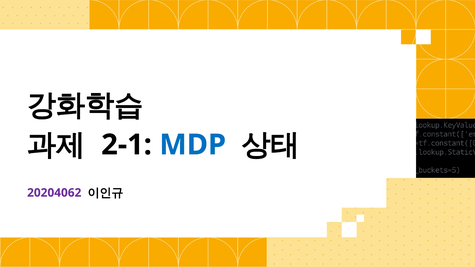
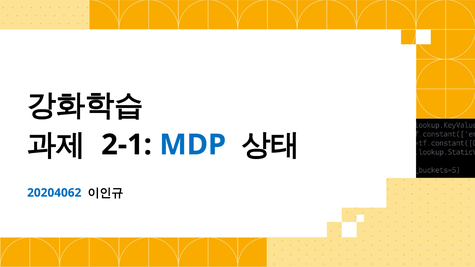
20204062 colour: purple -> blue (54, 193)
